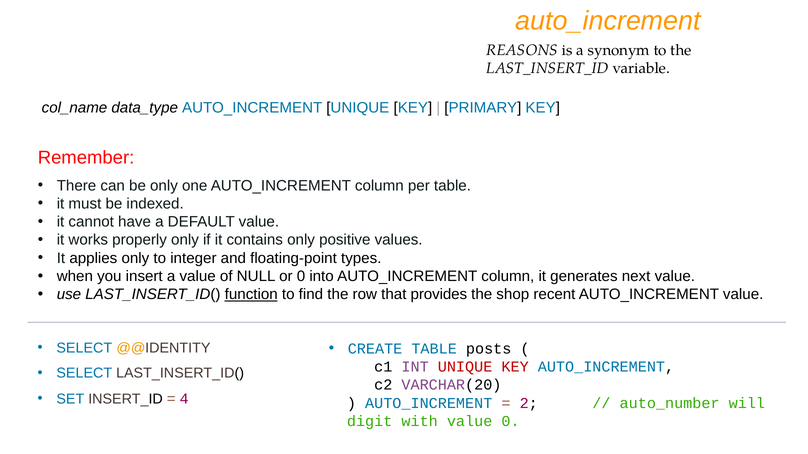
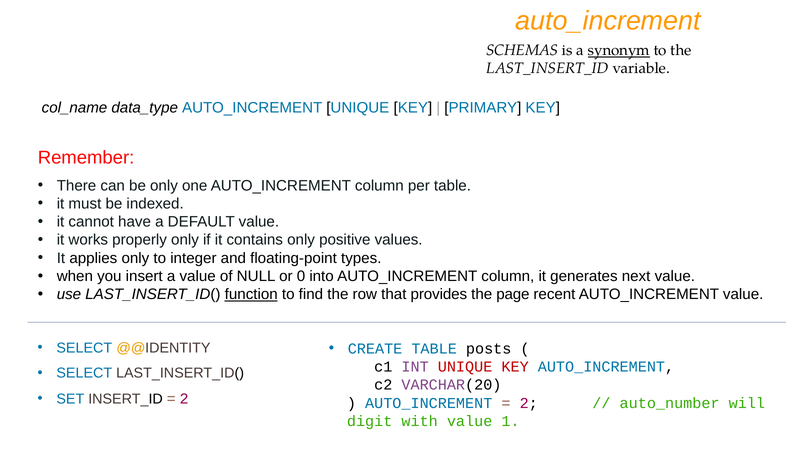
REASONS: REASONS -> SCHEMAS (522, 50)
synonym underline: none -> present (619, 50)
shop: shop -> page (513, 295)
4: 4 -> 2 (184, 399)
value 0: 0 -> 1 (511, 422)
